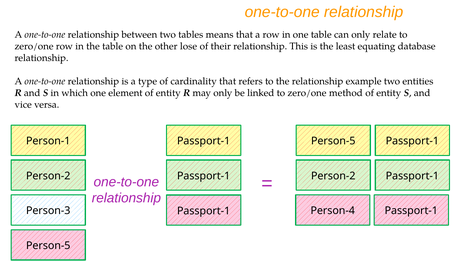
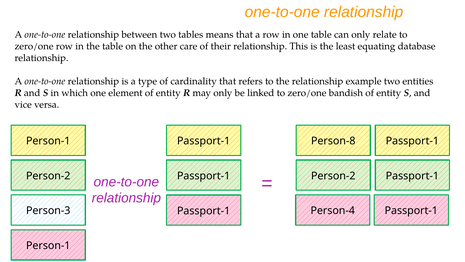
lose: lose -> care (189, 46)
method: method -> bandish (346, 93)
Person-1 Passport-1 Person-5: Person-5 -> Person-8 (333, 141)
Person-5: Person-5 -> Person-1 (48, 245)
